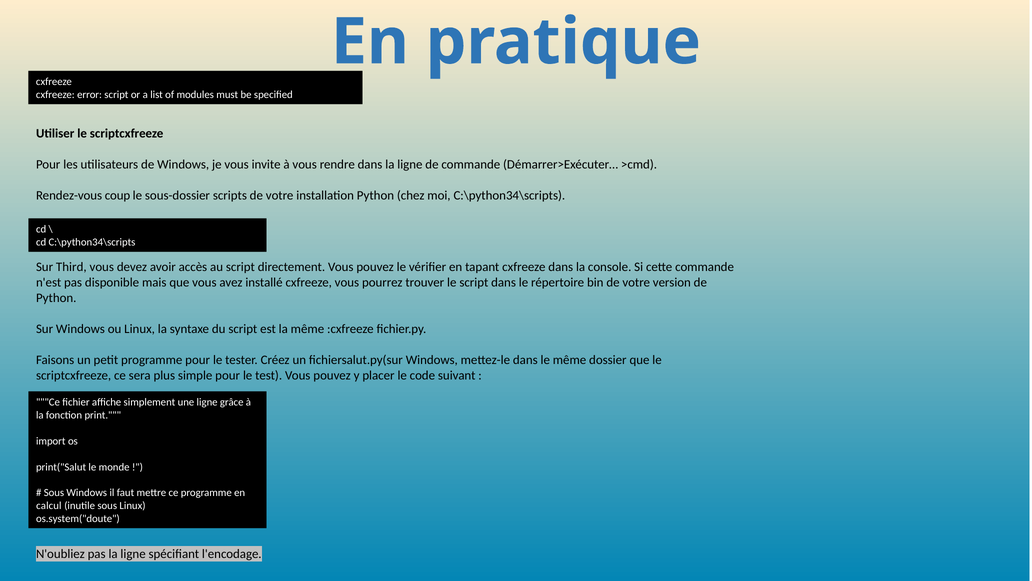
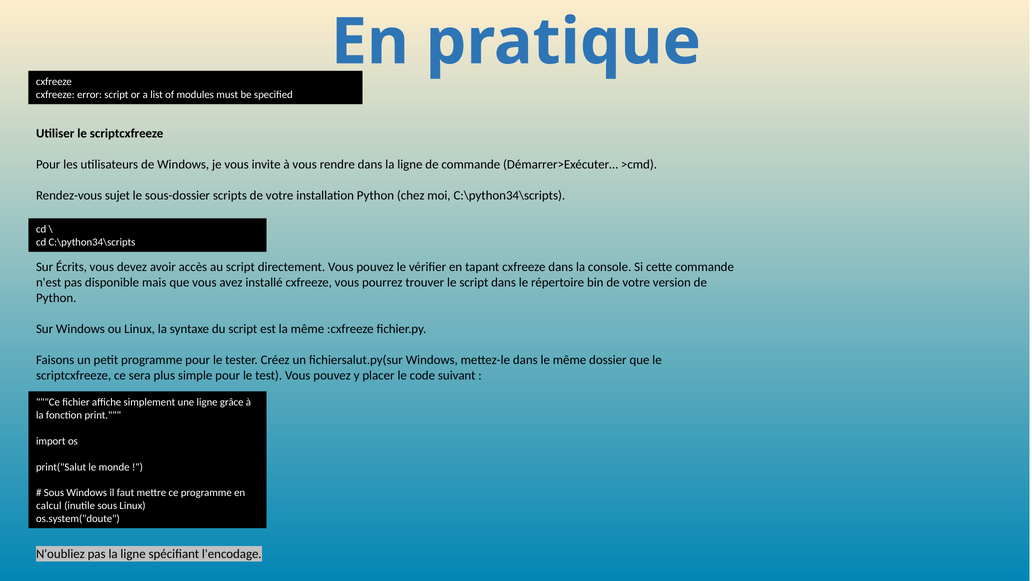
coup: coup -> sujet (117, 195)
Third: Third -> Écrits (71, 267)
